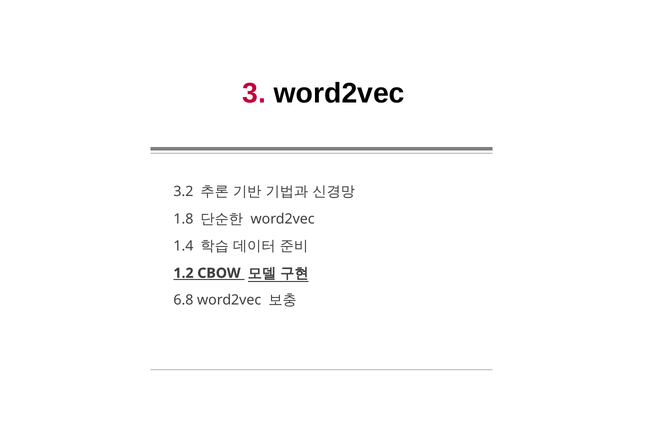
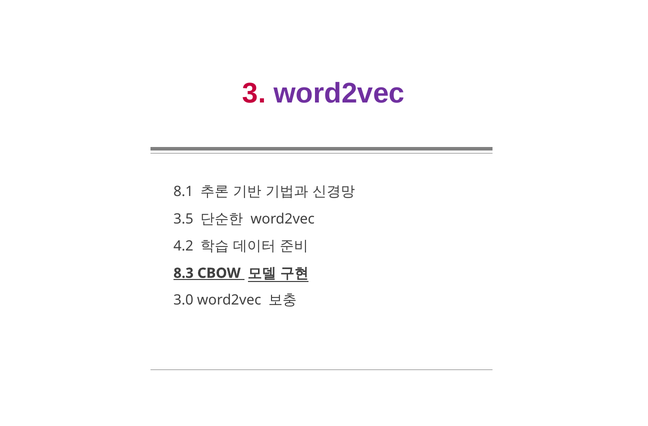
word2vec colour: black -> purple (339, 93)
3.2: 3.2 -> 8.1 (183, 192)
1.8: 1.8 -> 3.5 (183, 219)
1.4: 1.4 -> 4.2 (183, 246)
1.2: 1.2 -> 8.3 (184, 273)
6.8: 6.8 -> 3.0 (183, 300)
